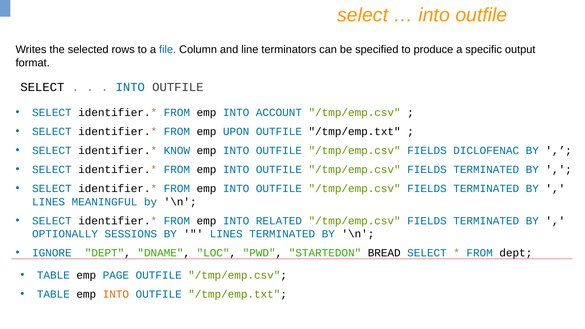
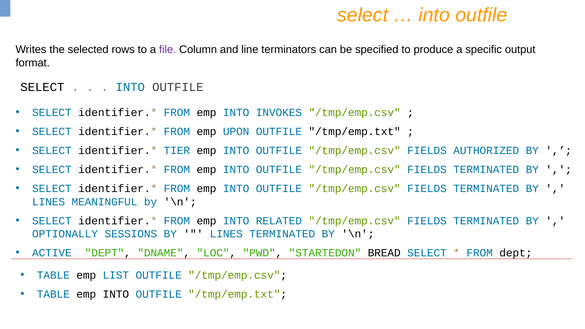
file colour: blue -> purple (168, 50)
ACCOUNT: ACCOUNT -> INVOKES (279, 113)
KNOW: KNOW -> TIER (177, 151)
DICLOFENAC: DICLOFENAC -> AUTHORIZED (486, 151)
IGNORE: IGNORE -> ACTIVE (52, 253)
PAGE: PAGE -> LIST (116, 275)
INTO colour: orange -> black (116, 294)
